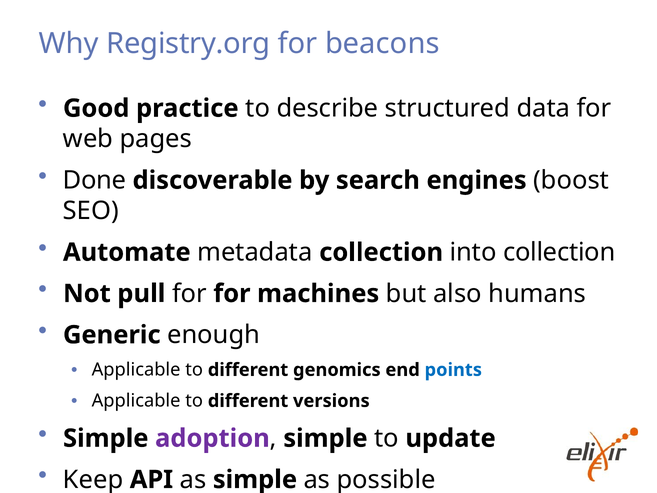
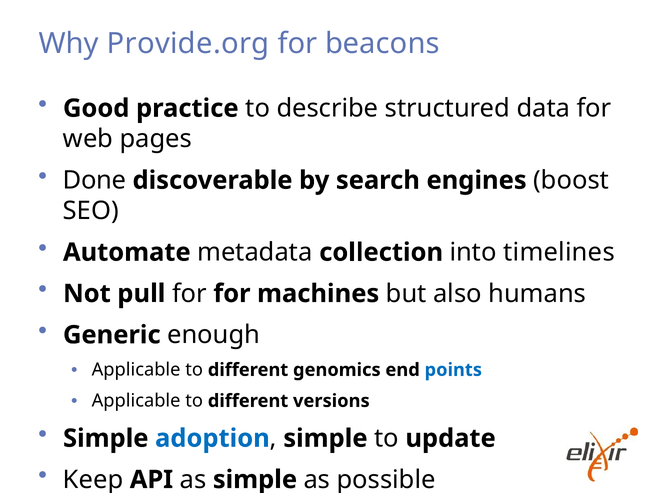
Registry.org: Registry.org -> Provide.org (188, 43)
into collection: collection -> timelines (559, 252)
adoption colour: purple -> blue (212, 438)
